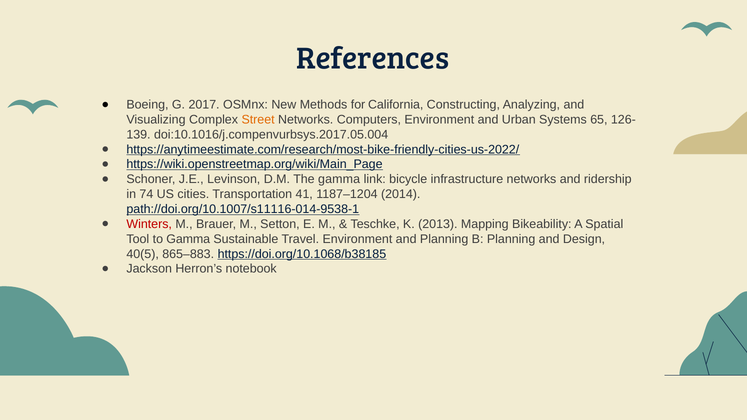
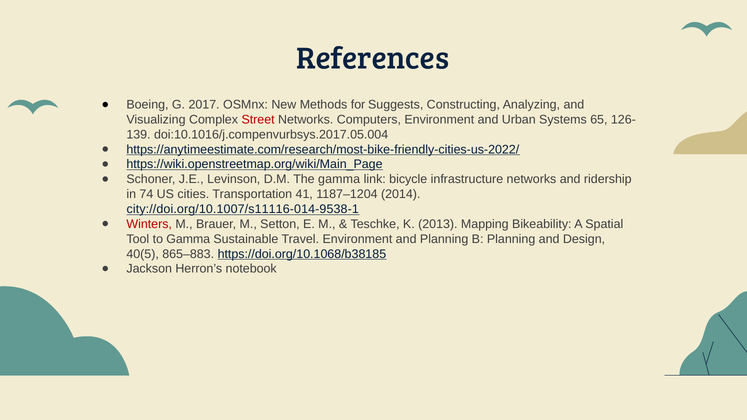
California: California -> Suggests (396, 105)
Street colour: orange -> red (258, 120)
path://doi.org/10.1007/s11116-014-9538-1: path://doi.org/10.1007/s11116-014-9538-1 -> city://doi.org/10.1007/s11116-014-9538-1 (243, 209)
